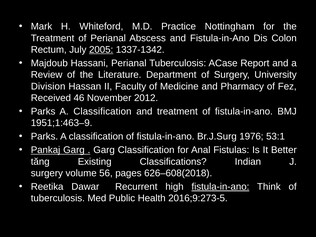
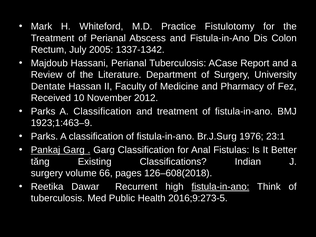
Nottingham: Nottingham -> Fistulotomy (230, 26)
2005 underline: present -> none (101, 50)
Division: Division -> Dentate (48, 86)
46: 46 -> 10 (79, 98)
1951;1:463–9: 1951;1:463–9 -> 1923;1:463–9 (62, 123)
53:1: 53:1 -> 23:1 (275, 137)
56: 56 -> 66 (106, 173)
626–608(2018: 626–608(2018 -> 126–608(2018 (178, 173)
